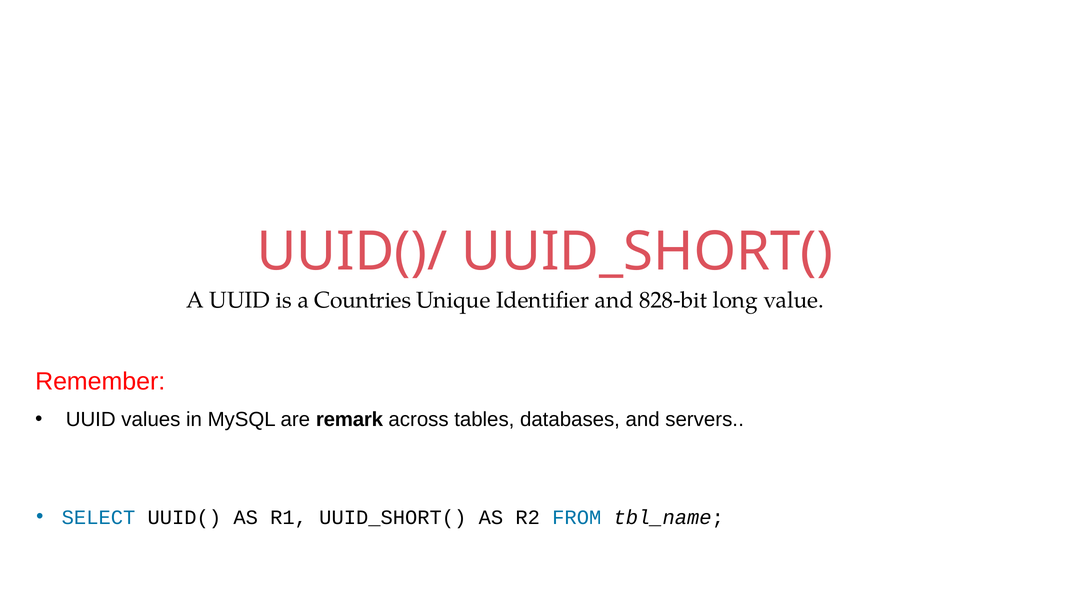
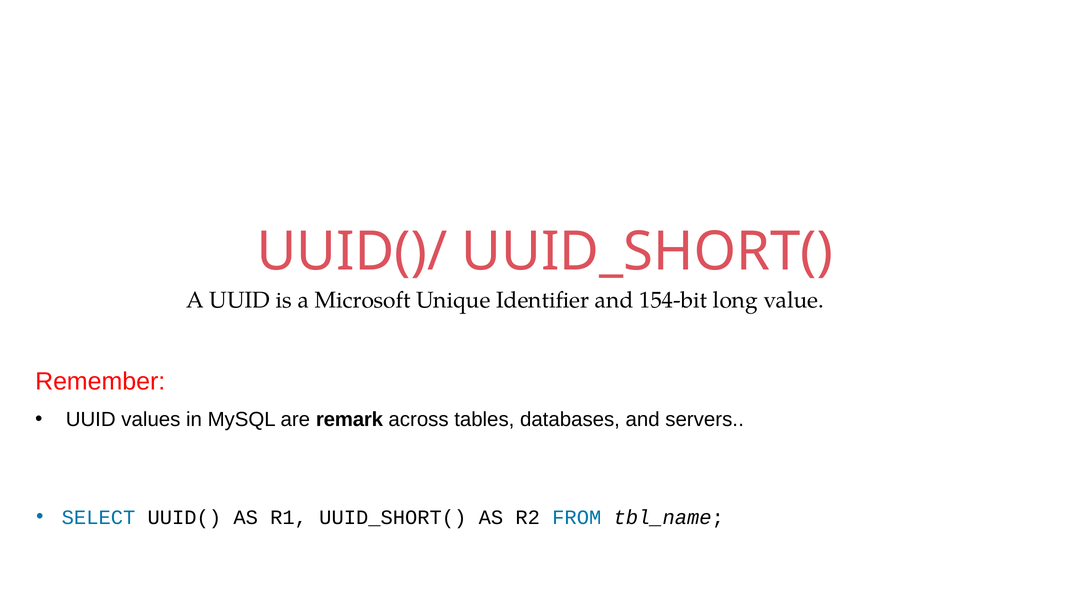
Countries: Countries -> Microsoft (363, 300)
828-bit: 828-bit -> 154-bit (673, 300)
